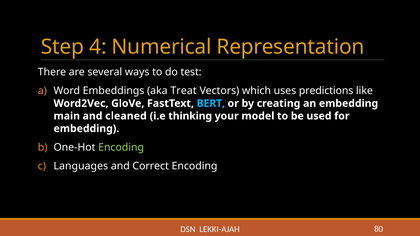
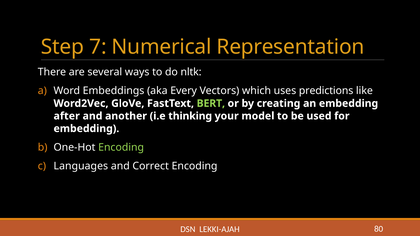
4: 4 -> 7 (98, 47)
test: test -> nltk (191, 72)
Treat: Treat -> Every (184, 91)
BERT colour: light blue -> light green (211, 104)
main: main -> after (67, 116)
cleaned: cleaned -> another (126, 116)
